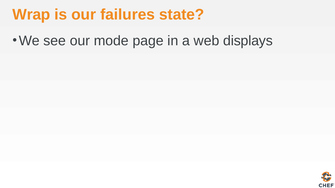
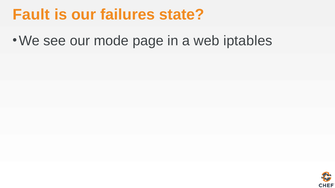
Wrap: Wrap -> Fault (31, 14)
displays: displays -> iptables (248, 41)
